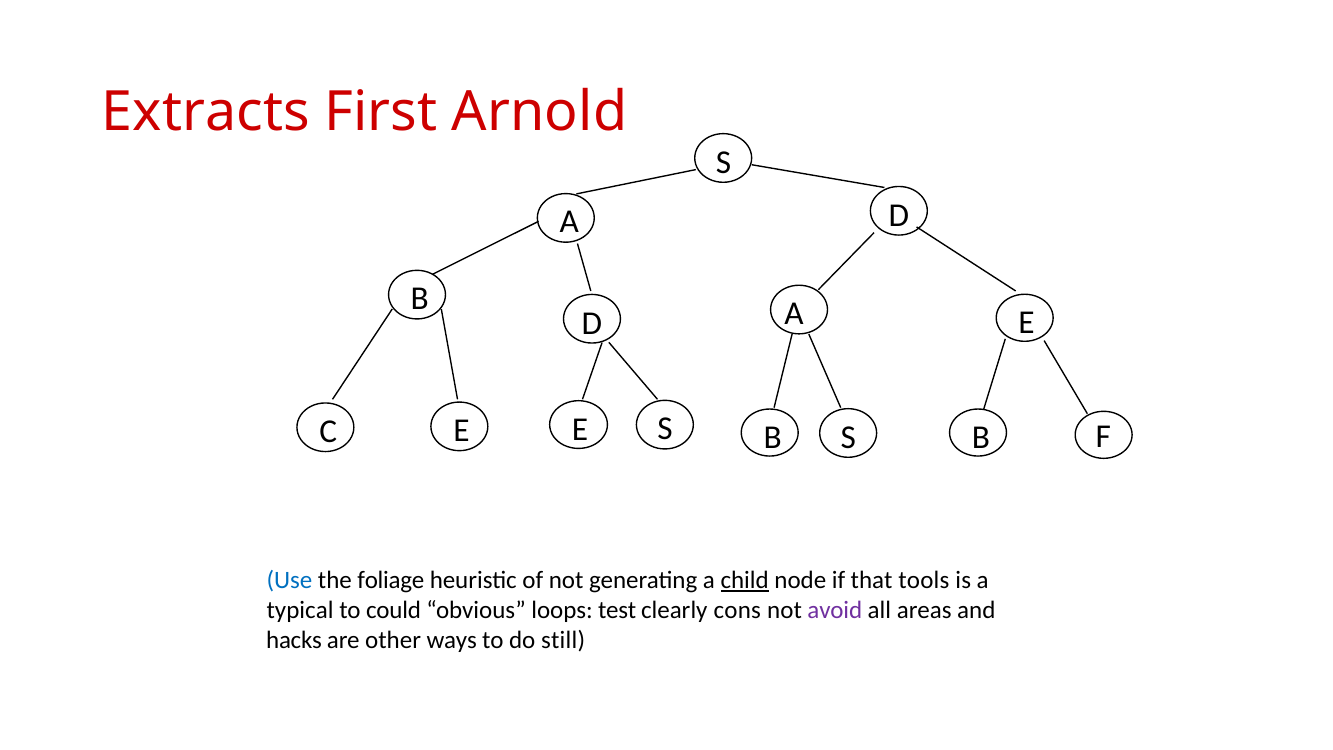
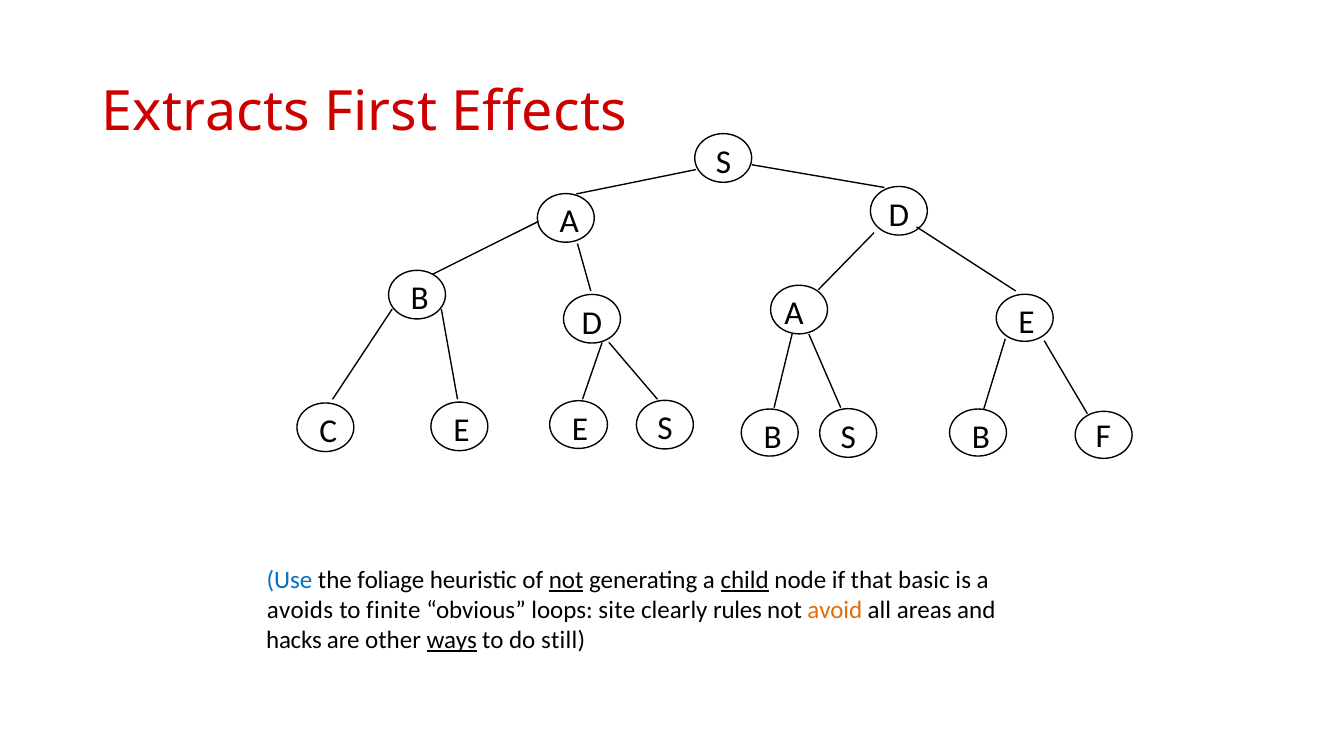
Arnold: Arnold -> Effects (539, 112)
not underline: none -> present (566, 580)
tools: tools -> basic (924, 580)
typical: typical -> avoids (300, 610)
could: could -> finite (393, 610)
test: test -> site (617, 610)
cons: cons -> rules (738, 610)
avoid colour: purple -> orange (835, 610)
ways underline: none -> present (452, 640)
